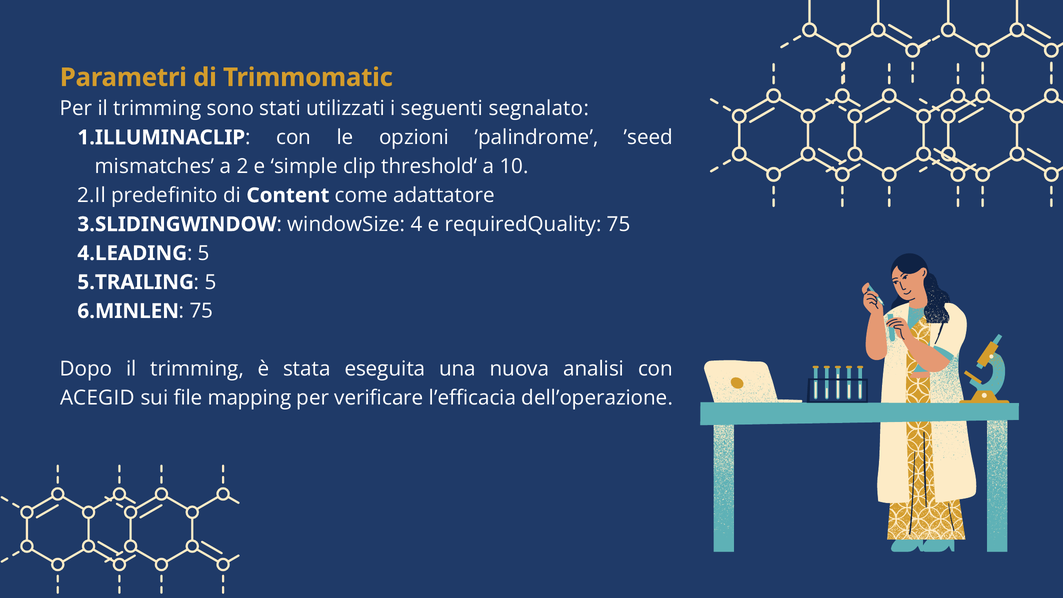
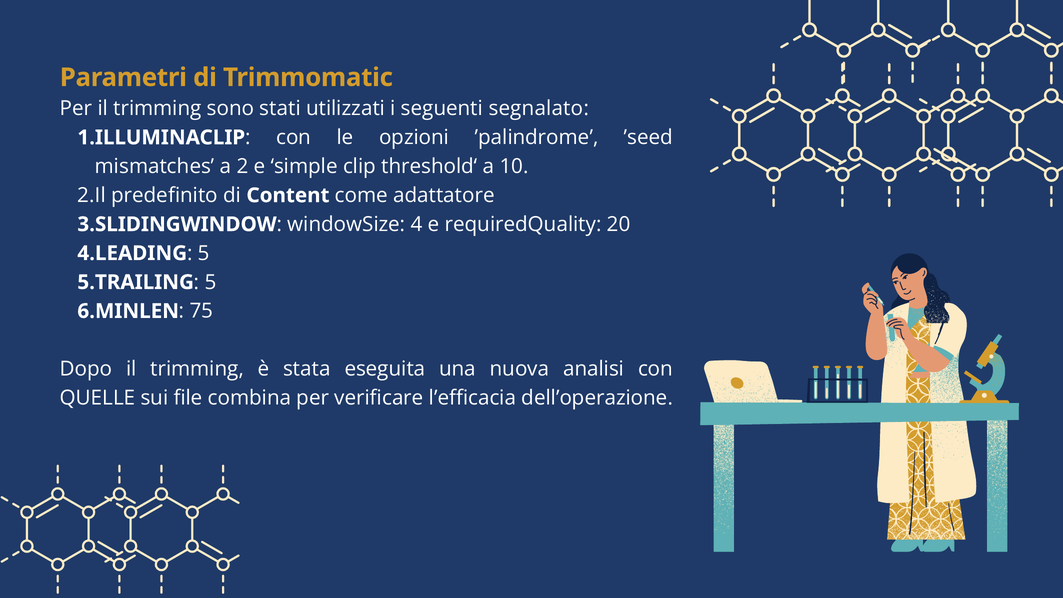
requiredQuality 75: 75 -> 20 (619, 224)
ACEGID: ACEGID -> QUELLE (98, 398)
mapping: mapping -> combina (249, 398)
